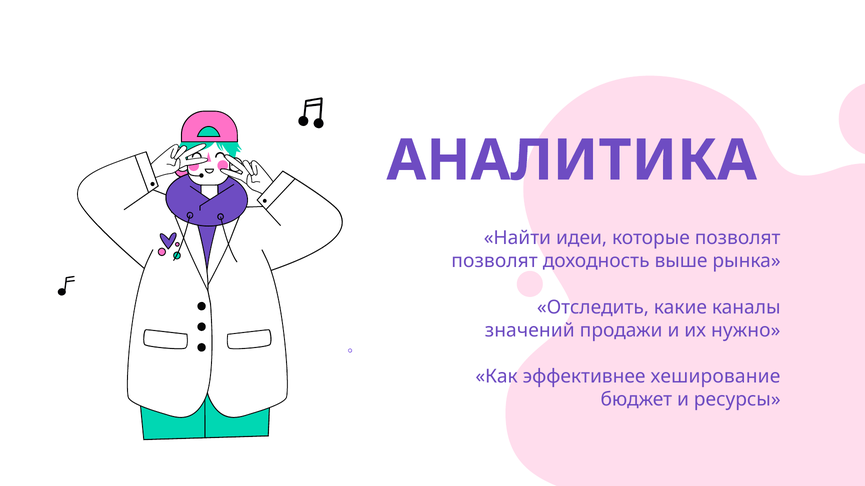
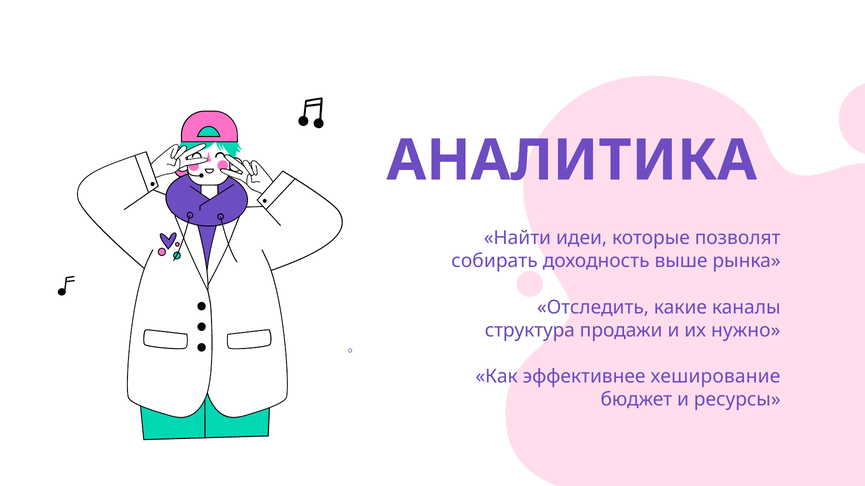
позволят: позволят -> собирать (495, 261)
значений: значений -> структура (530, 331)
